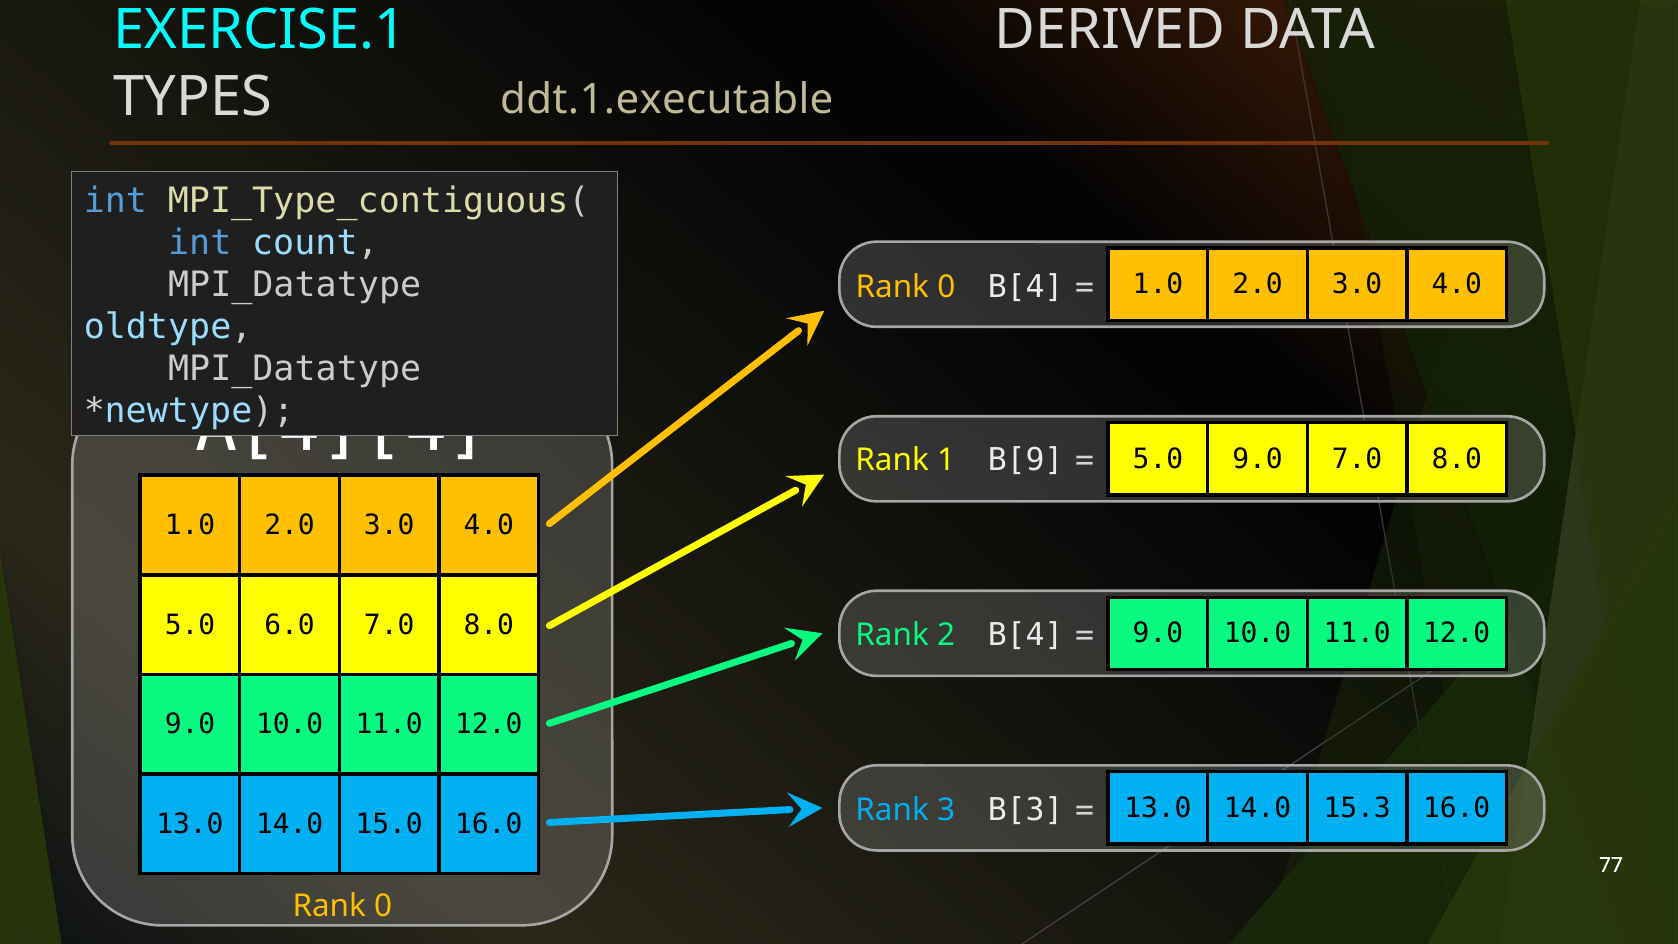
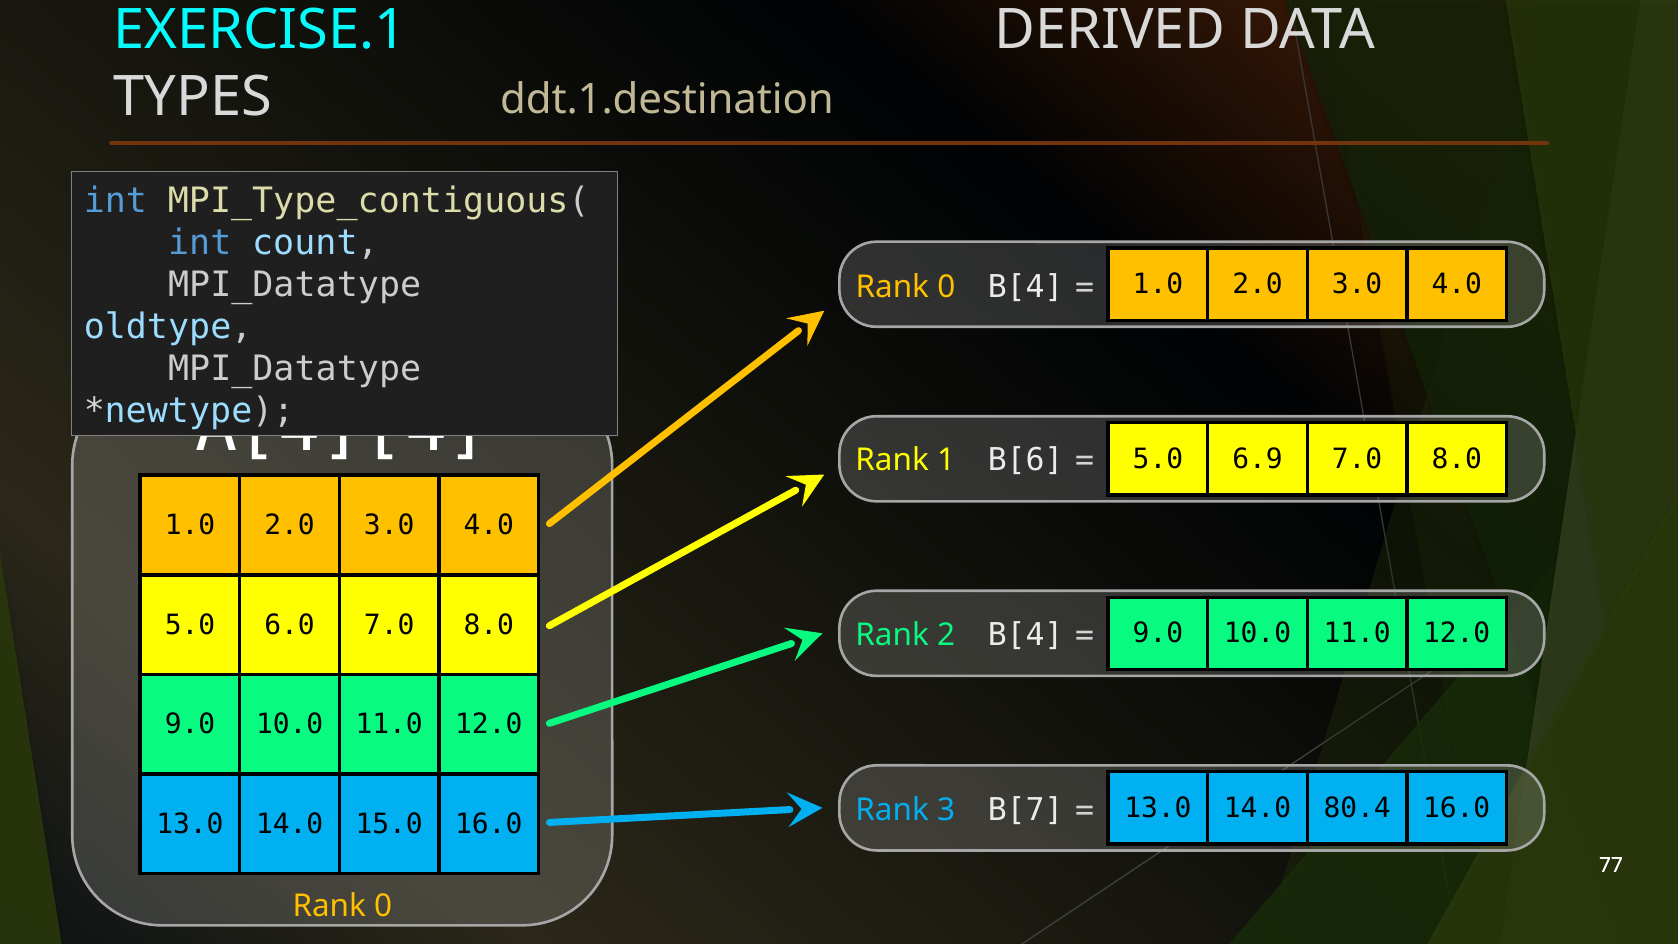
ddt.1.executable: ddt.1.executable -> ddt.1.destination (667, 100)
5.0 9.0: 9.0 -> 6.9 (1258, 459)
B[9: B[9 -> B[6 (1026, 461)
15.3: 15.3 -> 80.4 (1357, 808)
B[3: B[3 -> B[7 (1026, 810)
